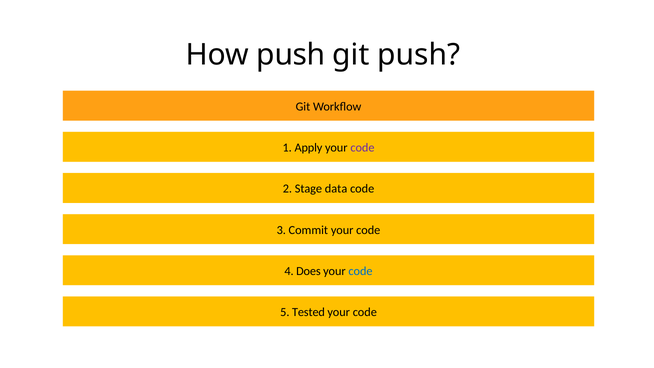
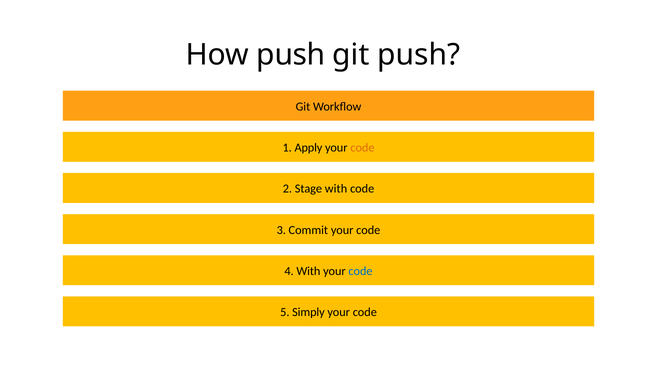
code colour: purple -> orange (362, 148)
Stage data: data -> with (336, 189)
4 Does: Does -> With (308, 271)
Tested: Tested -> Simply (308, 312)
